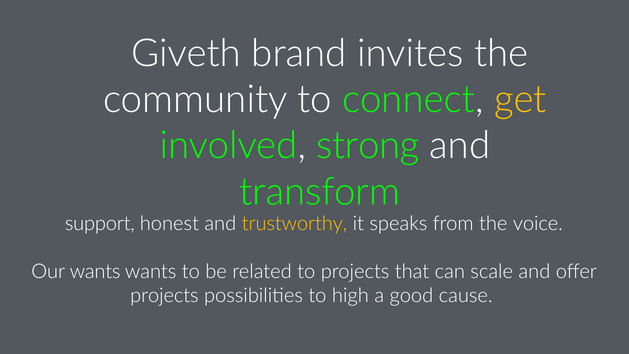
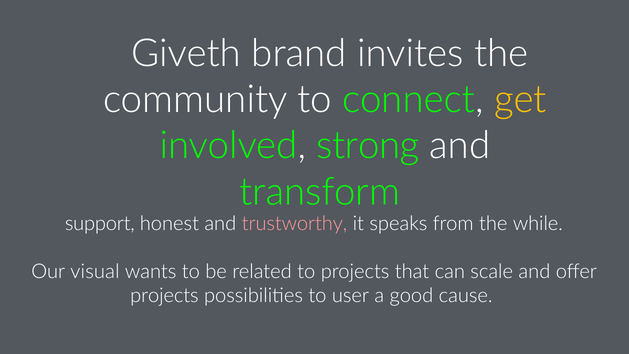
trustworthy colour: yellow -> pink (294, 223)
voice: voice -> while (538, 223)
Our wants: wants -> visual (95, 271)
high: high -> user (350, 295)
